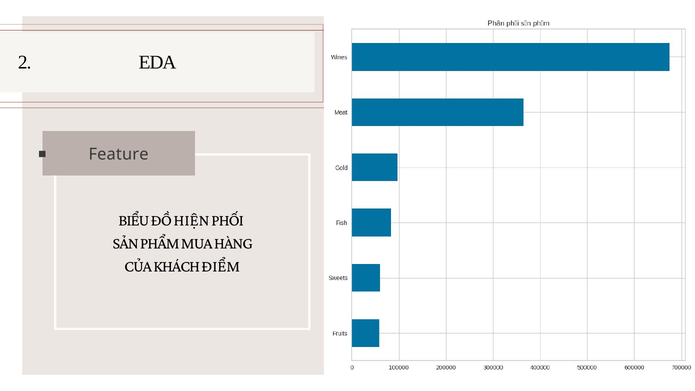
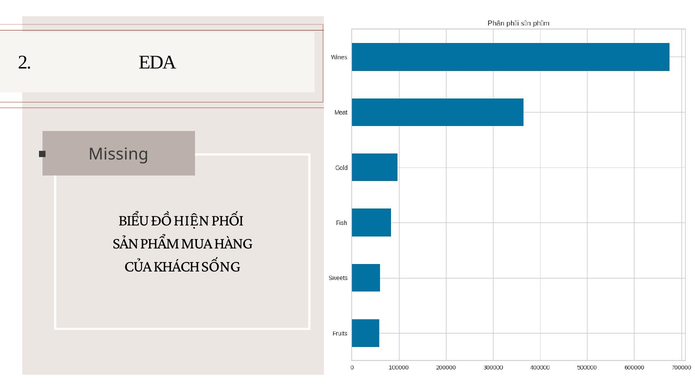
Feature: Feature -> Missing (119, 154)
ĐIỂM: ĐIỂM -> SỐNG (221, 266)
